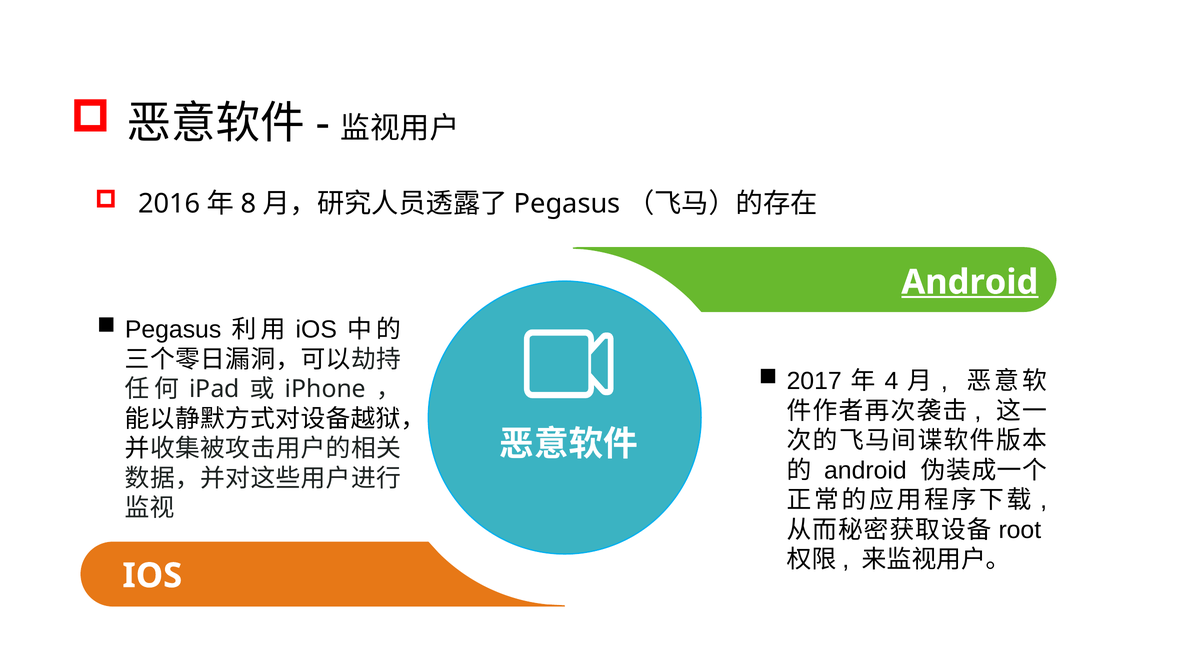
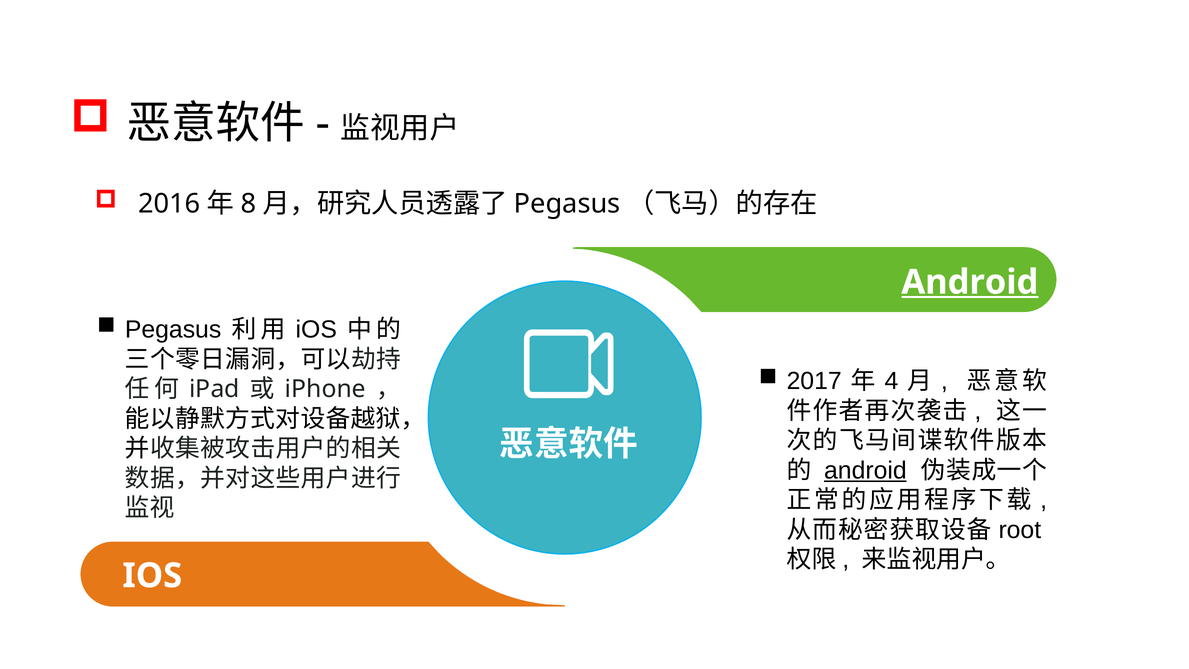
android underline: none -> present (865, 470)
